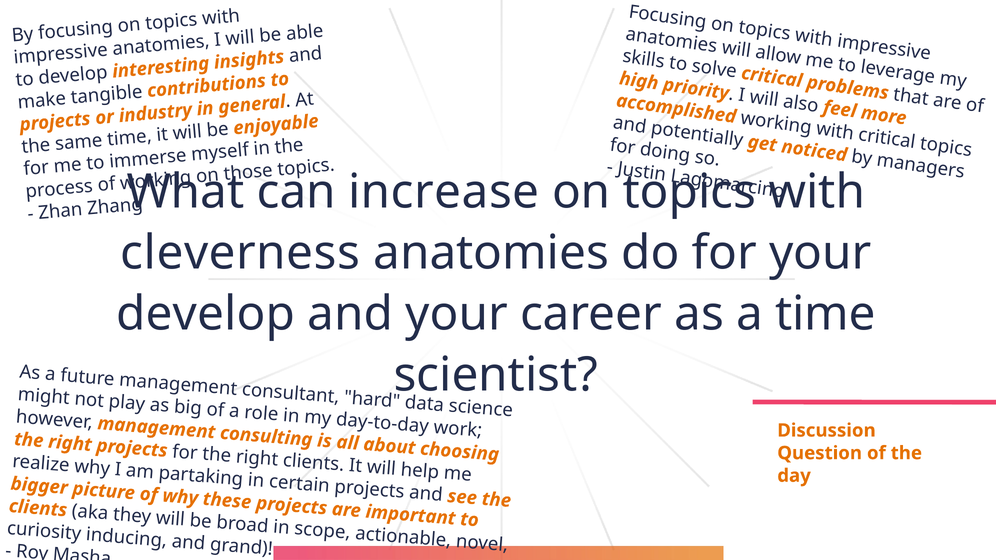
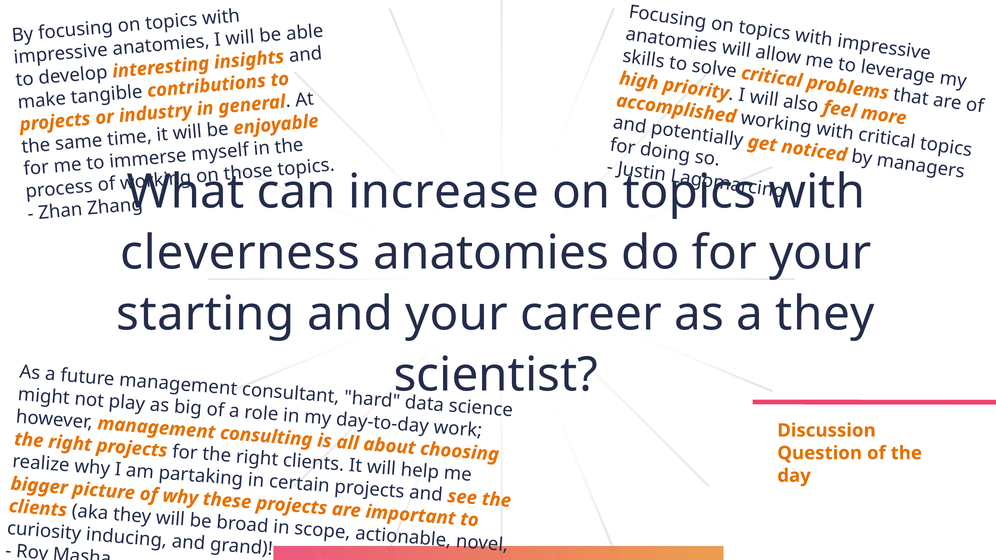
develop: develop -> starting (205, 314)
a time: time -> they (825, 314)
